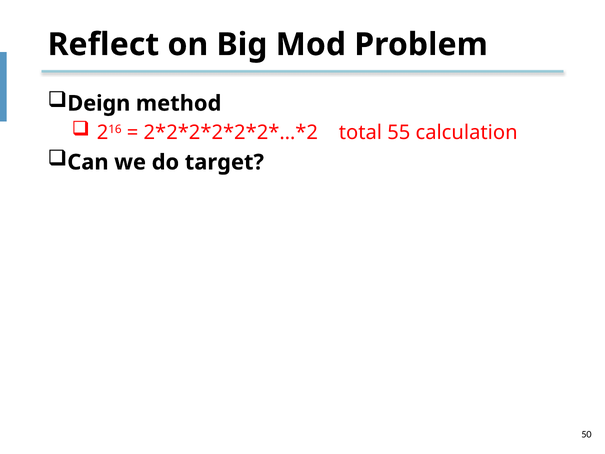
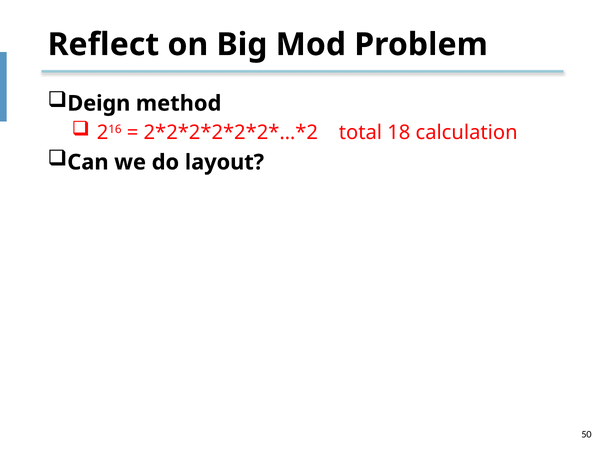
55: 55 -> 18 (399, 133)
target: target -> layout (224, 162)
